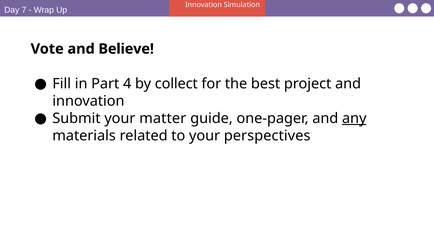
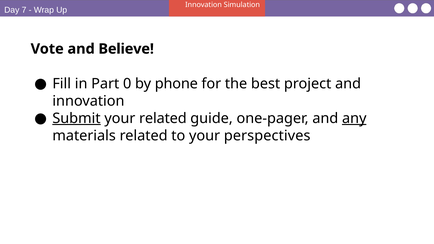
4: 4 -> 0 (127, 84)
collect: collect -> phone (176, 84)
Submit underline: none -> present (76, 118)
your matter: matter -> related (163, 118)
